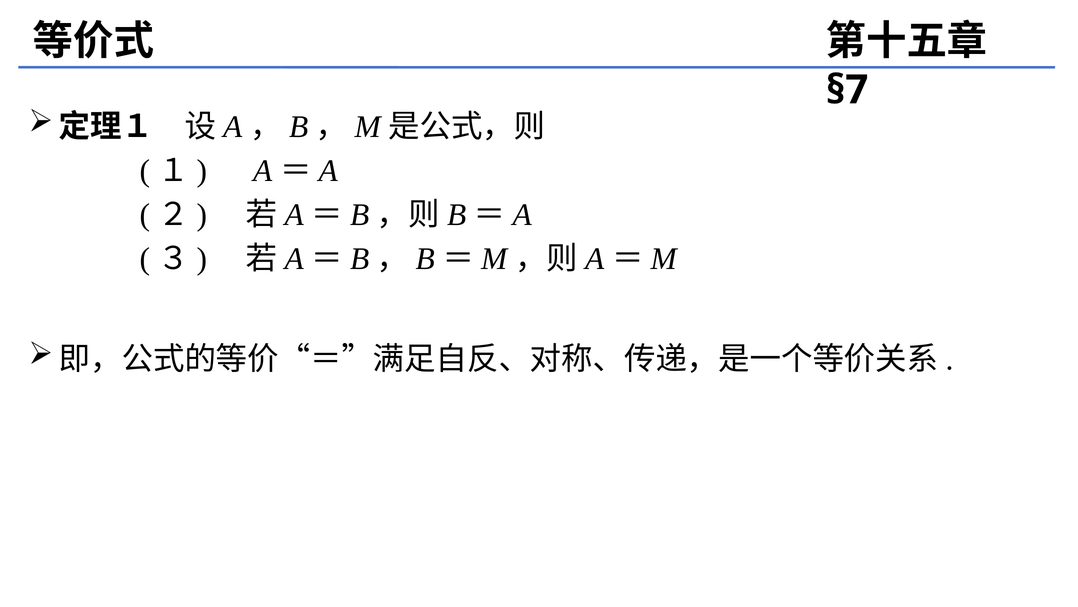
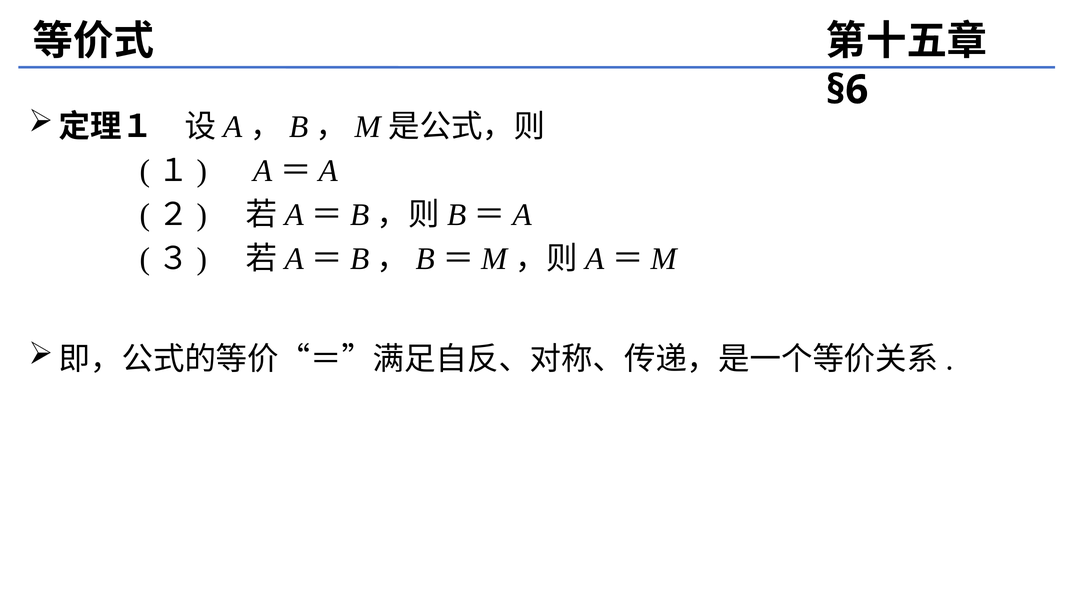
§7: §7 -> §6 (847, 90)
